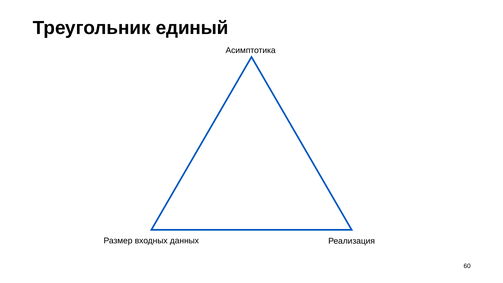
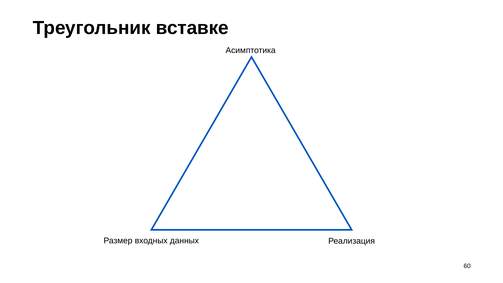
единый: единый -> вставке (192, 28)
